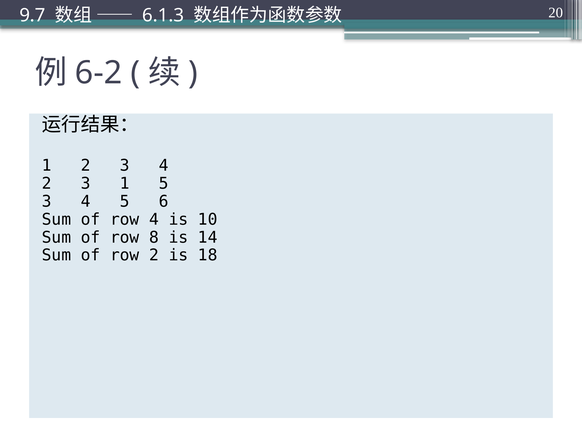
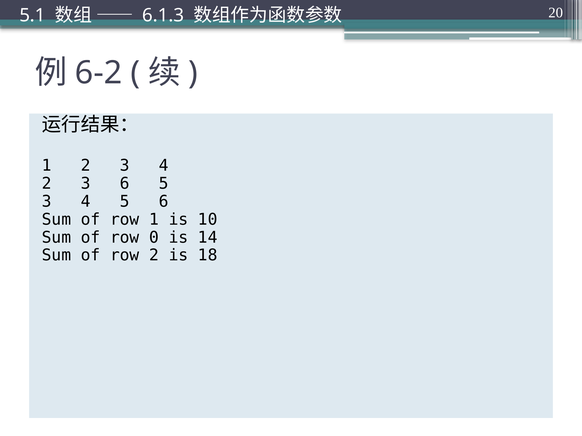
9.7: 9.7 -> 5.1 (32, 15)
3 1: 1 -> 6 (125, 184)
row 4: 4 -> 1 (154, 220)
8: 8 -> 0 (154, 238)
